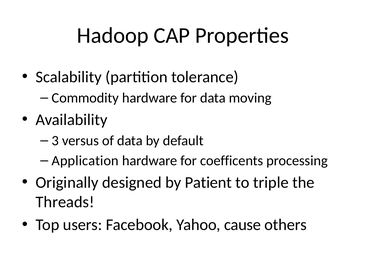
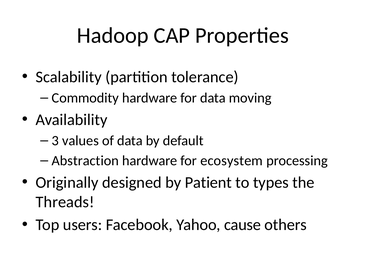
versus: versus -> values (80, 140)
Application: Application -> Abstraction (85, 160)
coefficents: coefficents -> ecosystem (232, 160)
triple: triple -> types (271, 182)
